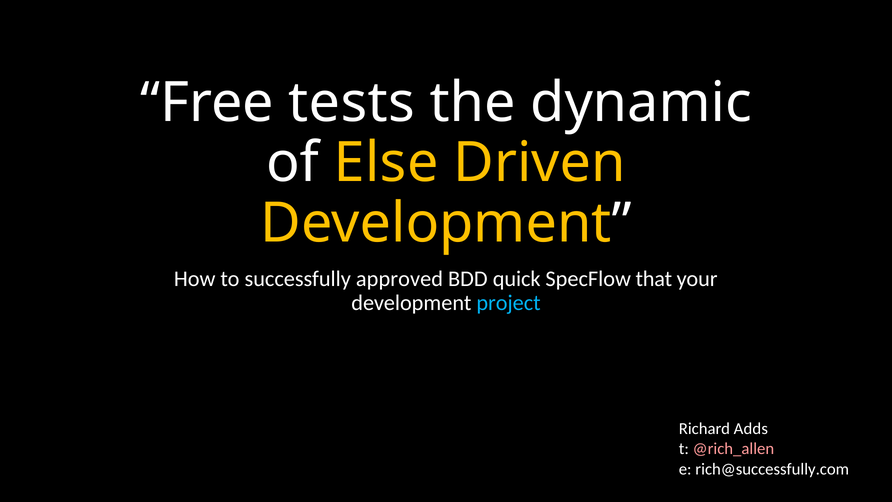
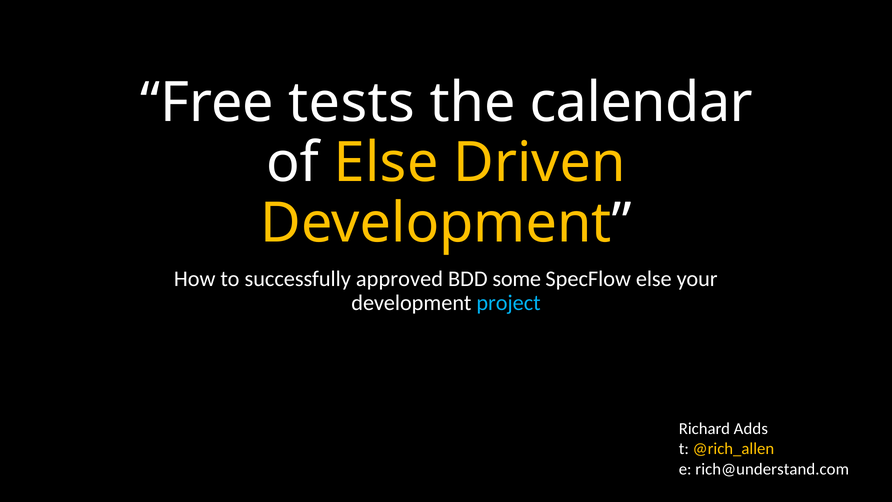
dynamic: dynamic -> calendar (641, 103)
quick: quick -> some (517, 279)
SpecFlow that: that -> else (654, 279)
@rich_allen colour: pink -> yellow (733, 449)
rich@successfully.com: rich@successfully.com -> rich@understand.com (772, 469)
